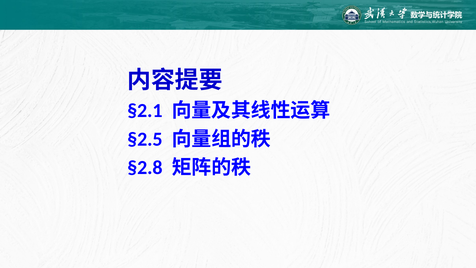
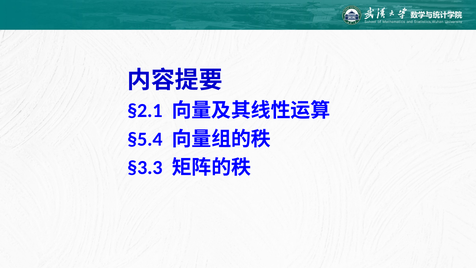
§2.5: §2.5 -> §5.4 (145, 139)
§2.8: §2.8 -> §3.3 (145, 168)
